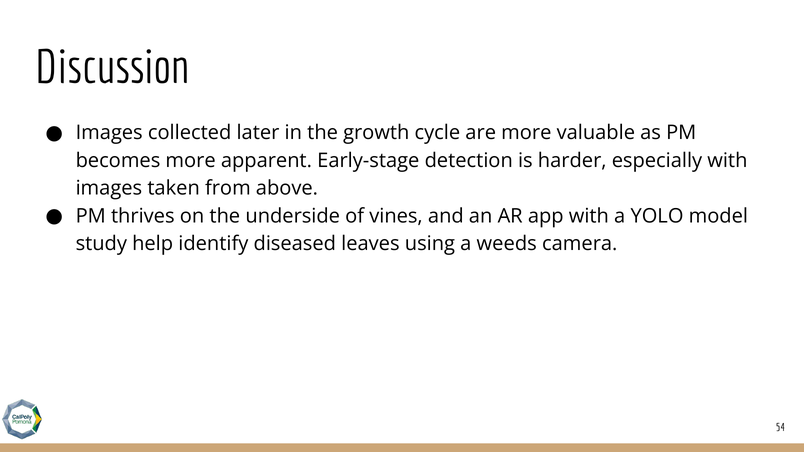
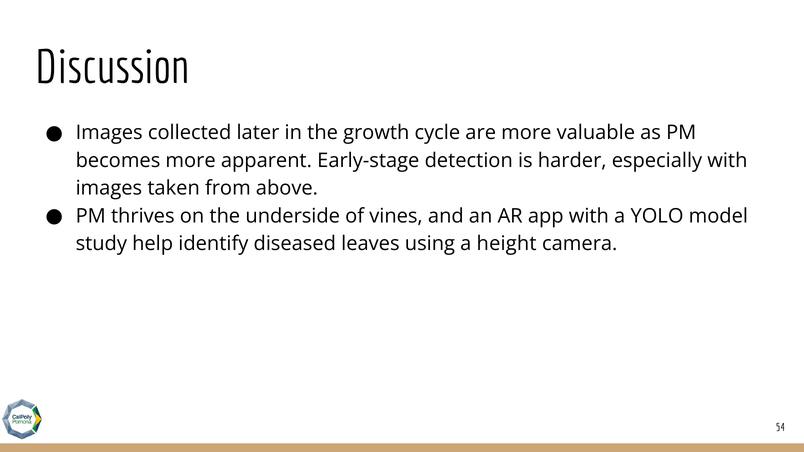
weeds: weeds -> height (507, 244)
